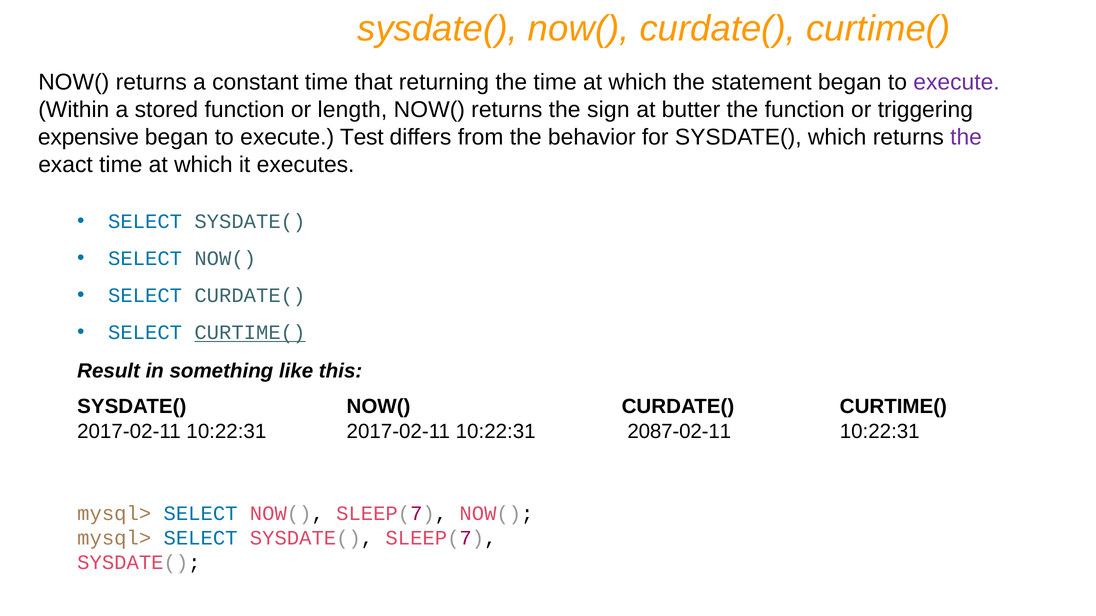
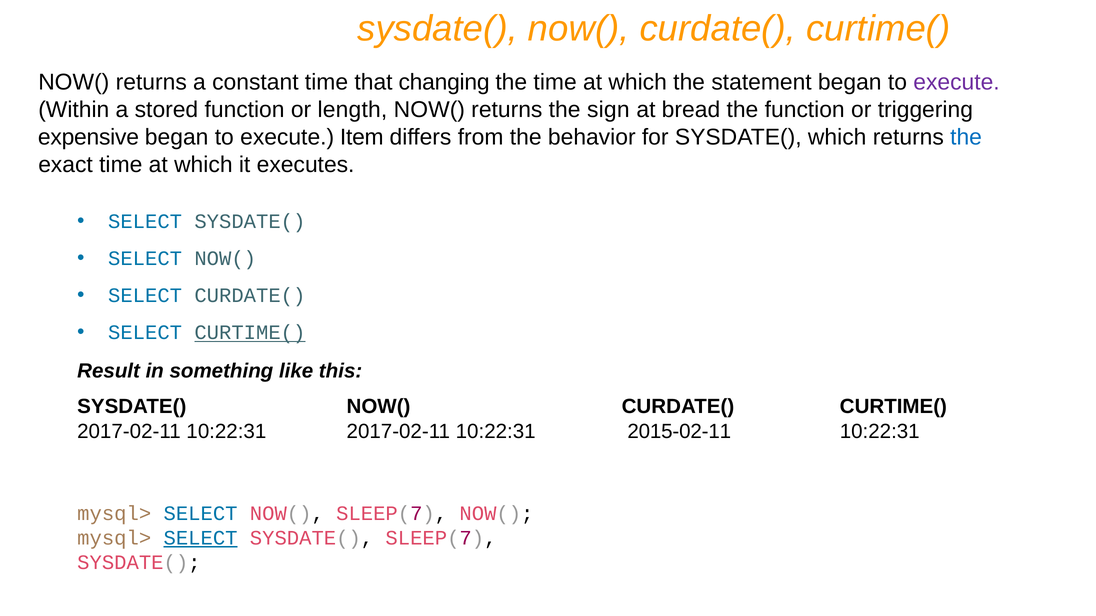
returning: returning -> changing (444, 83)
butter: butter -> bread (691, 110)
Test: Test -> Item (362, 137)
the colour: purple -> blue (966, 137)
2087-02-11: 2087-02-11 -> 2015-02-11 (679, 432)
SELECT underline: none -> present (201, 538)
